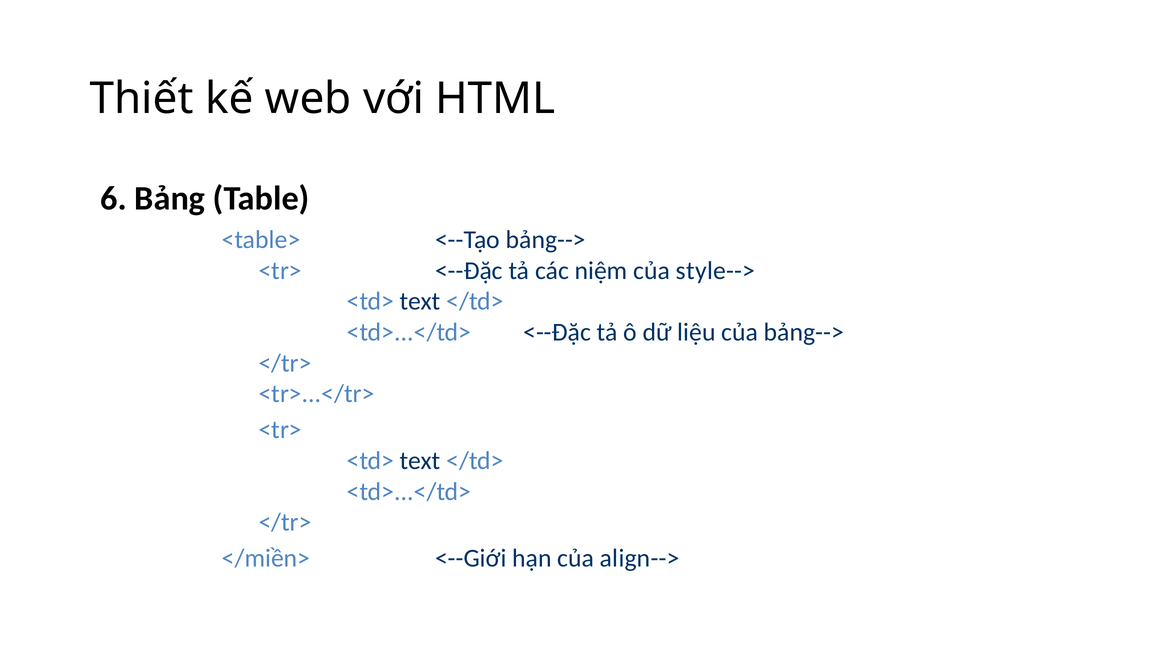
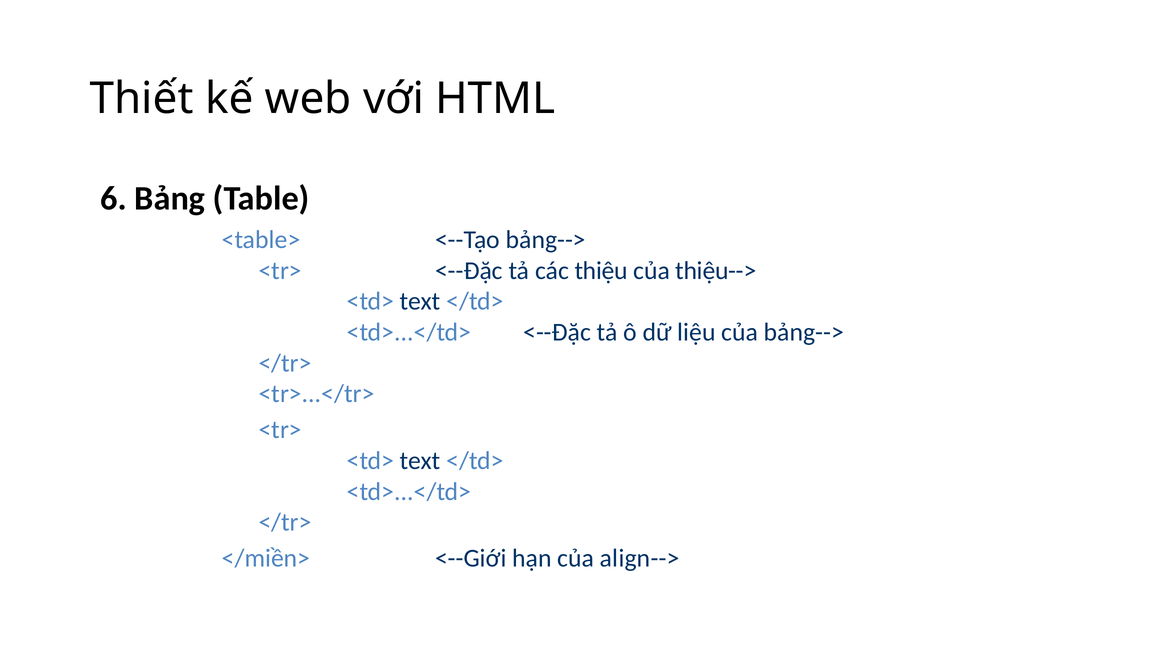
niệm: niệm -> thiệu (601, 271)
style-->: style--> -> thiệu--> (716, 271)
